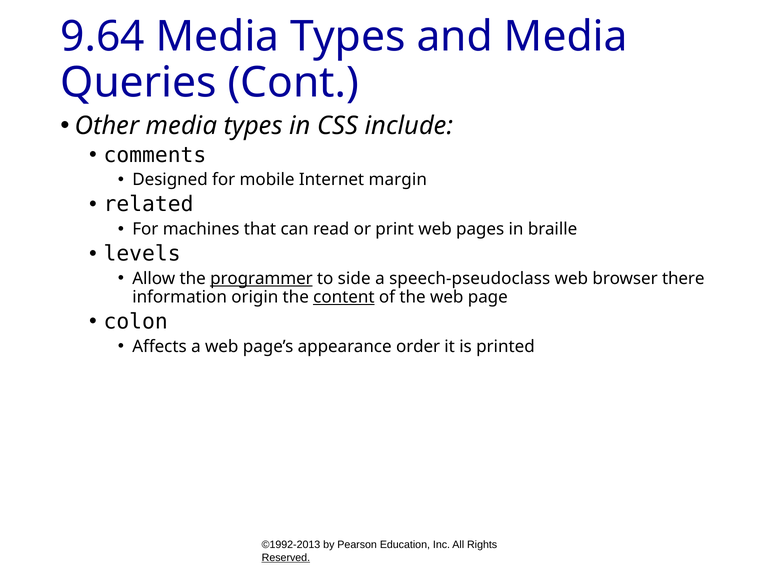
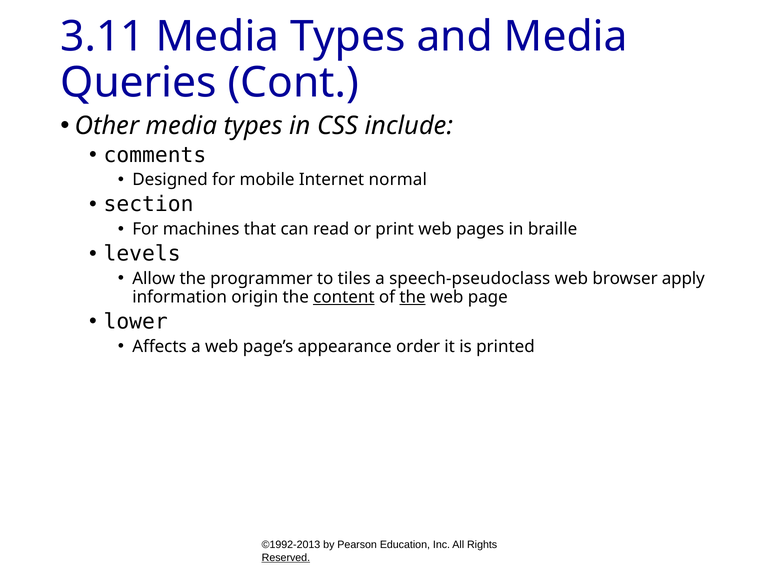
9.64: 9.64 -> 3.11 (103, 37)
margin: margin -> normal (398, 179)
related: related -> section (149, 204)
programmer underline: present -> none (261, 278)
side: side -> tiles (354, 278)
there: there -> apply (683, 278)
the underline: none -> present (412, 297)
colon: colon -> lower (136, 321)
